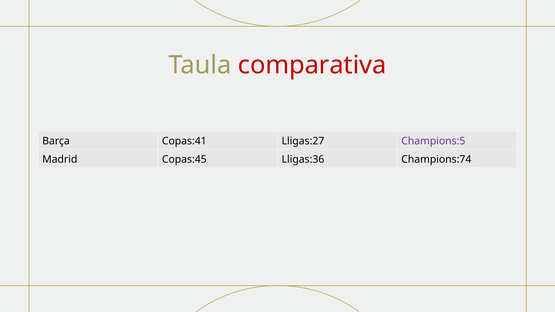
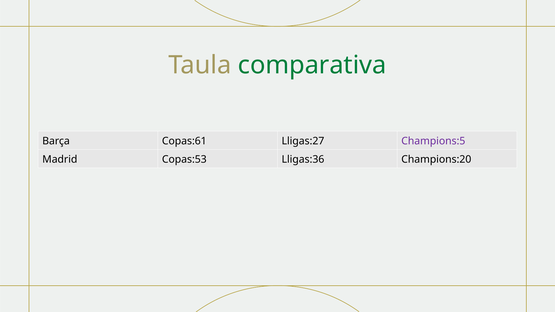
comparativa colour: red -> green (312, 65)
Copas:41: Copas:41 -> Copas:61 (184, 141)
Copas:45: Copas:45 -> Copas:53 (184, 159)
Champions:74: Champions:74 -> Champions:20 (436, 159)
